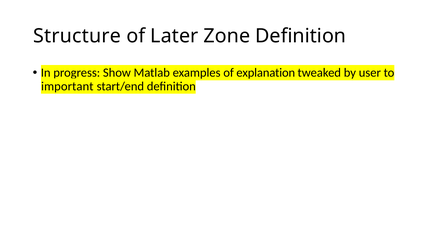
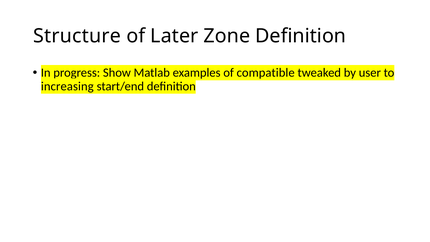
explanation: explanation -> compatible (266, 73)
important: important -> increasing (67, 86)
